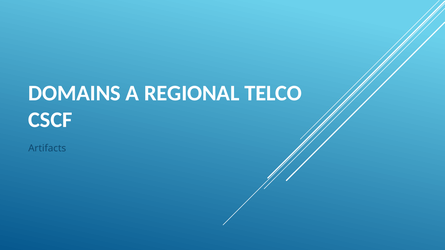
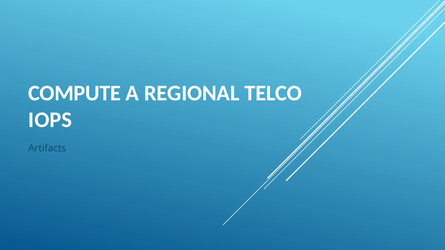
DOMAINS: DOMAINS -> COMPUTE (75, 93)
CSCF: CSCF -> IOPS (50, 120)
